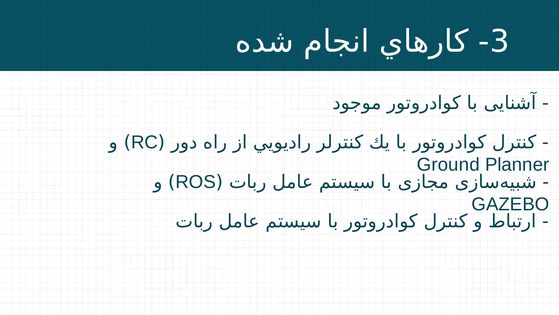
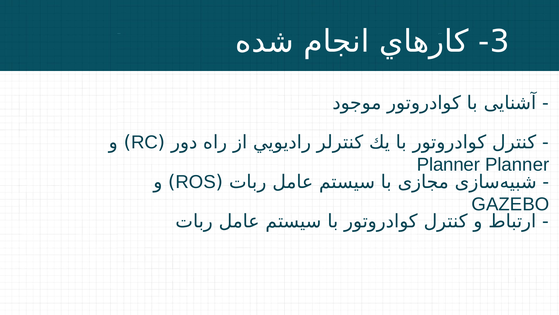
Ground: Ground -> Planner (448, 164)
